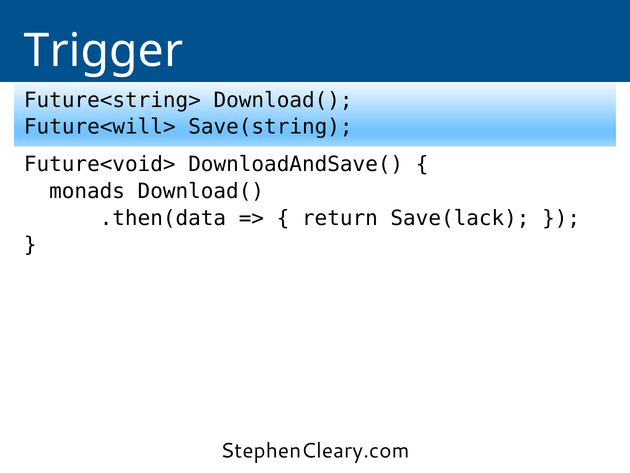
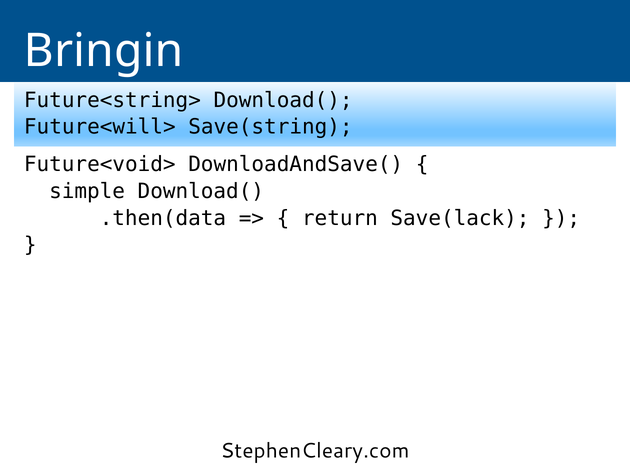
Trigger: Trigger -> Bringin (104, 51)
monads: monads -> simple (87, 191)
